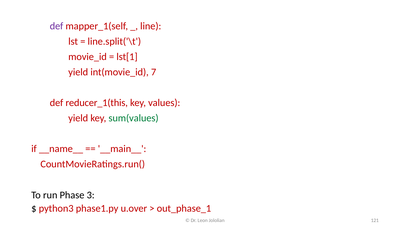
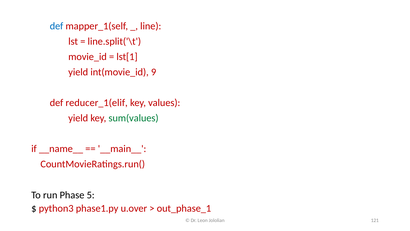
def colour: purple -> blue (57, 26)
7: 7 -> 9 (154, 72)
reducer_1(this: reducer_1(this -> reducer_1(elif (97, 103)
3: 3 -> 5 (91, 195)
